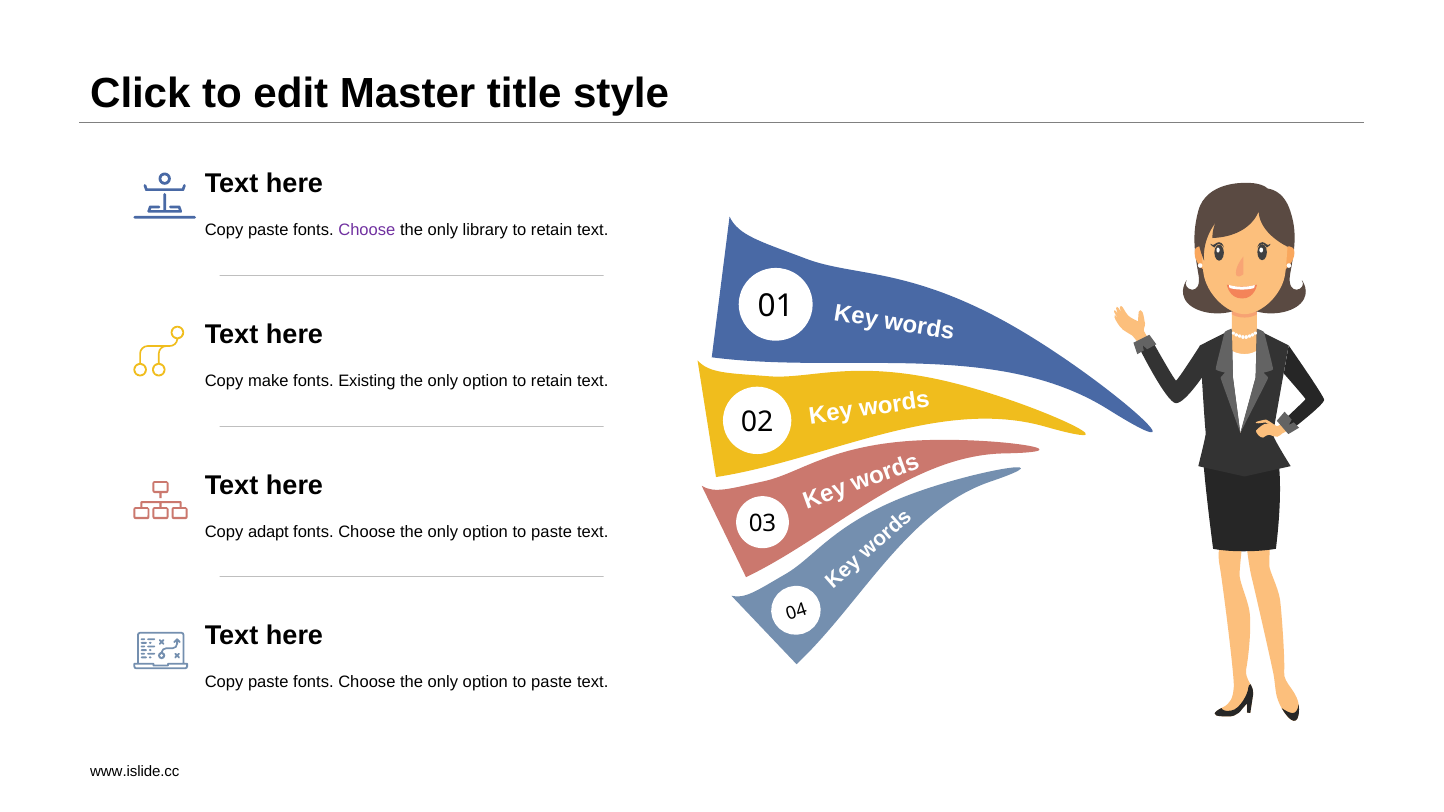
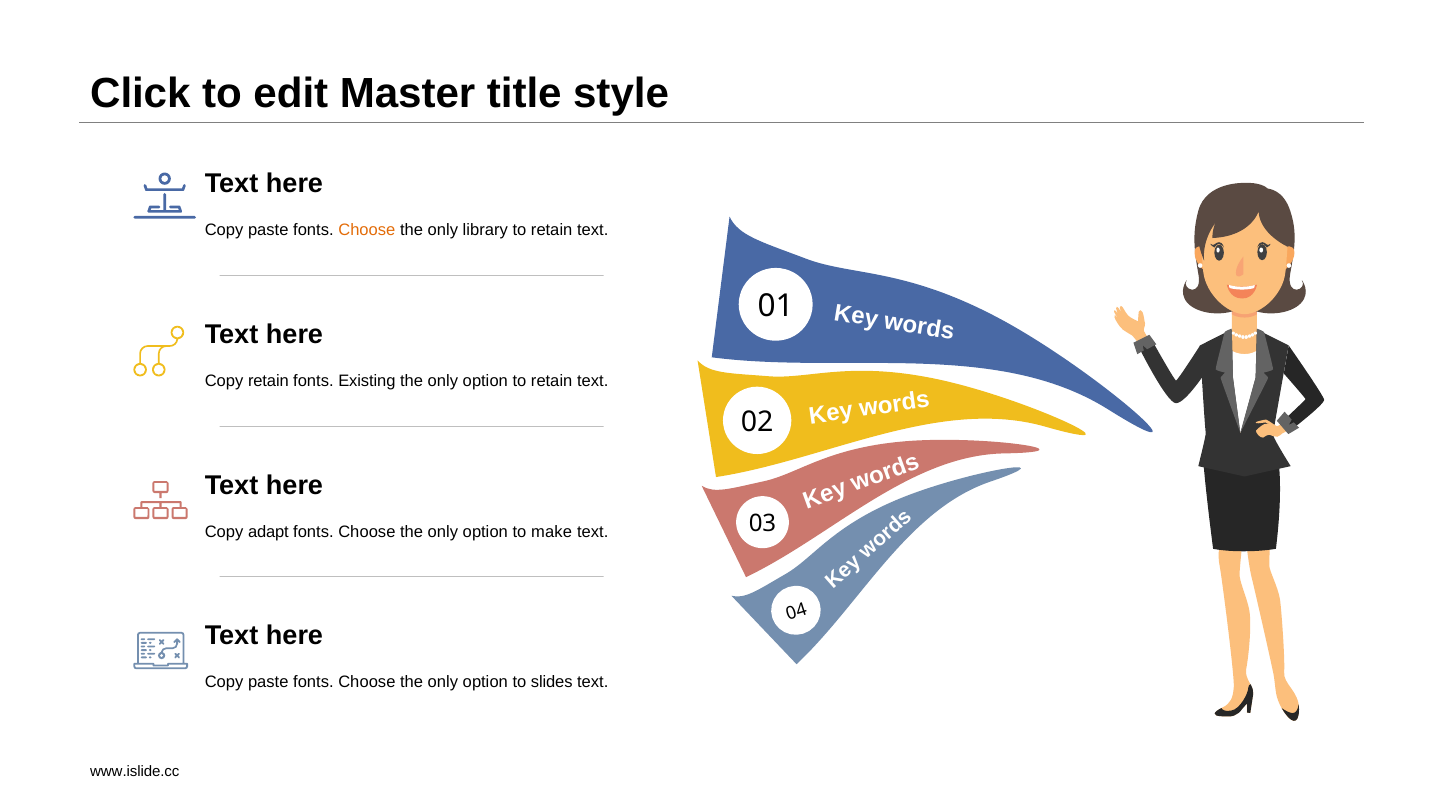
Choose colour: purple -> orange (367, 230)
Copy make: make -> retain (268, 381)
paste: paste -> make (552, 532)
paste: paste -> slides (552, 682)
